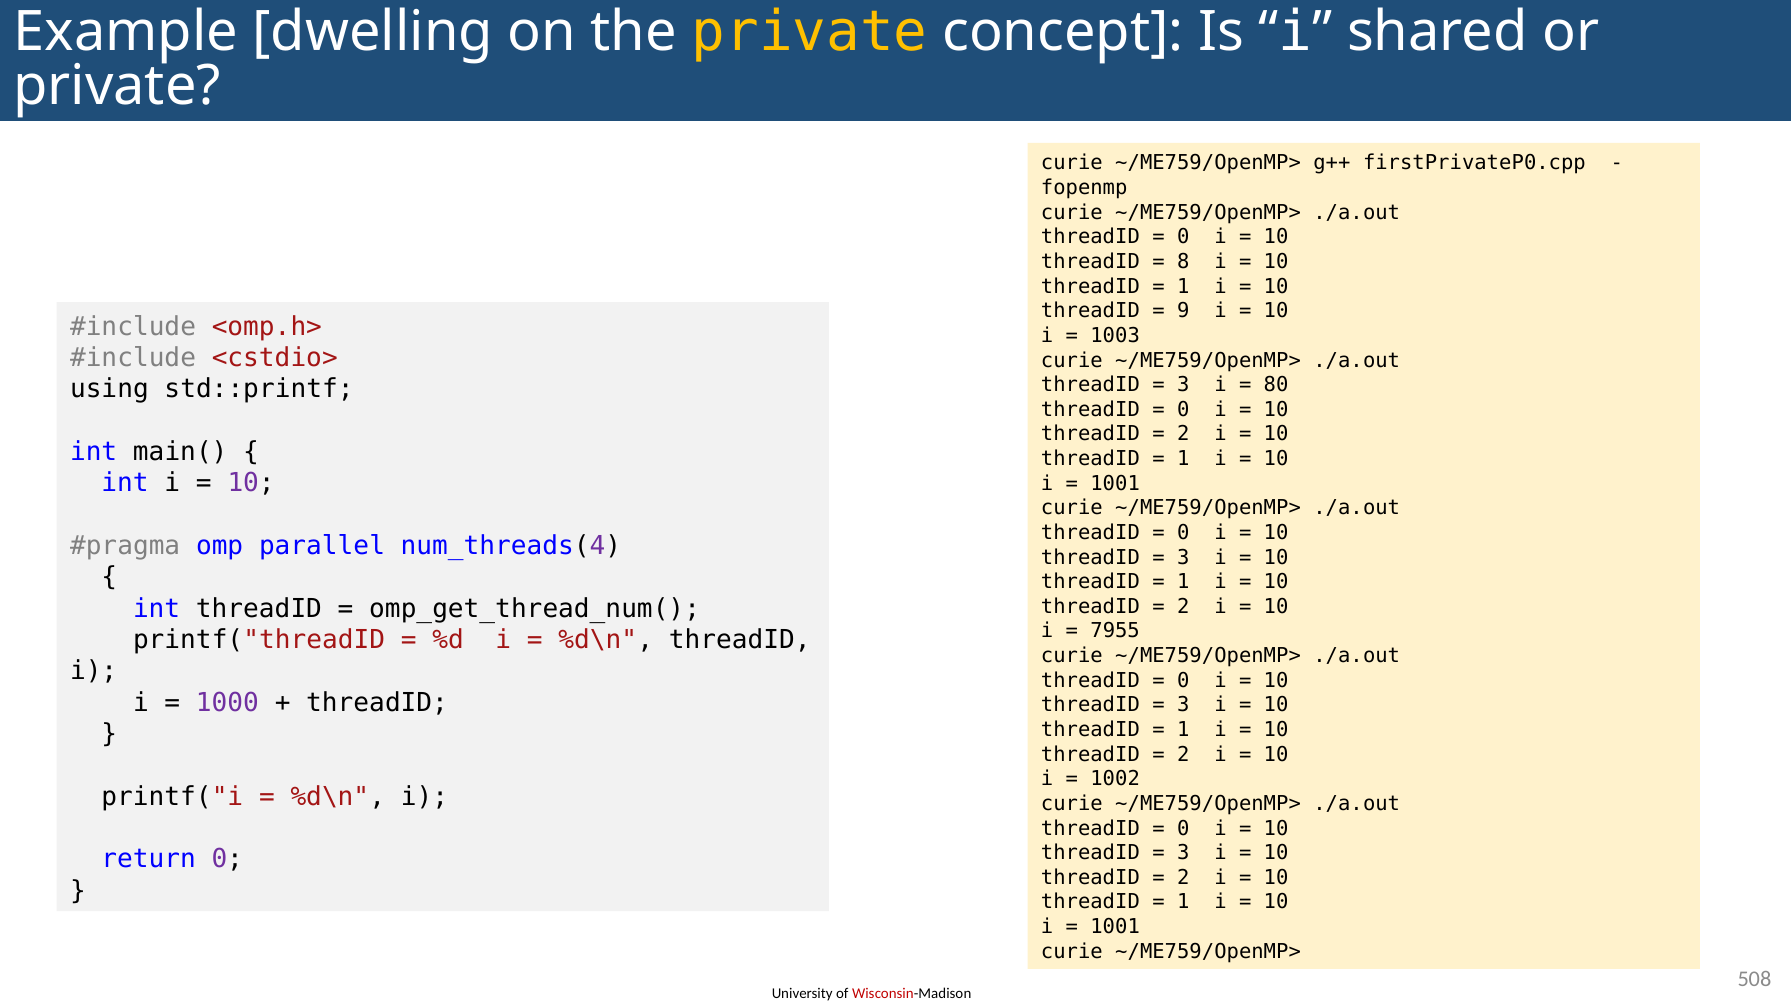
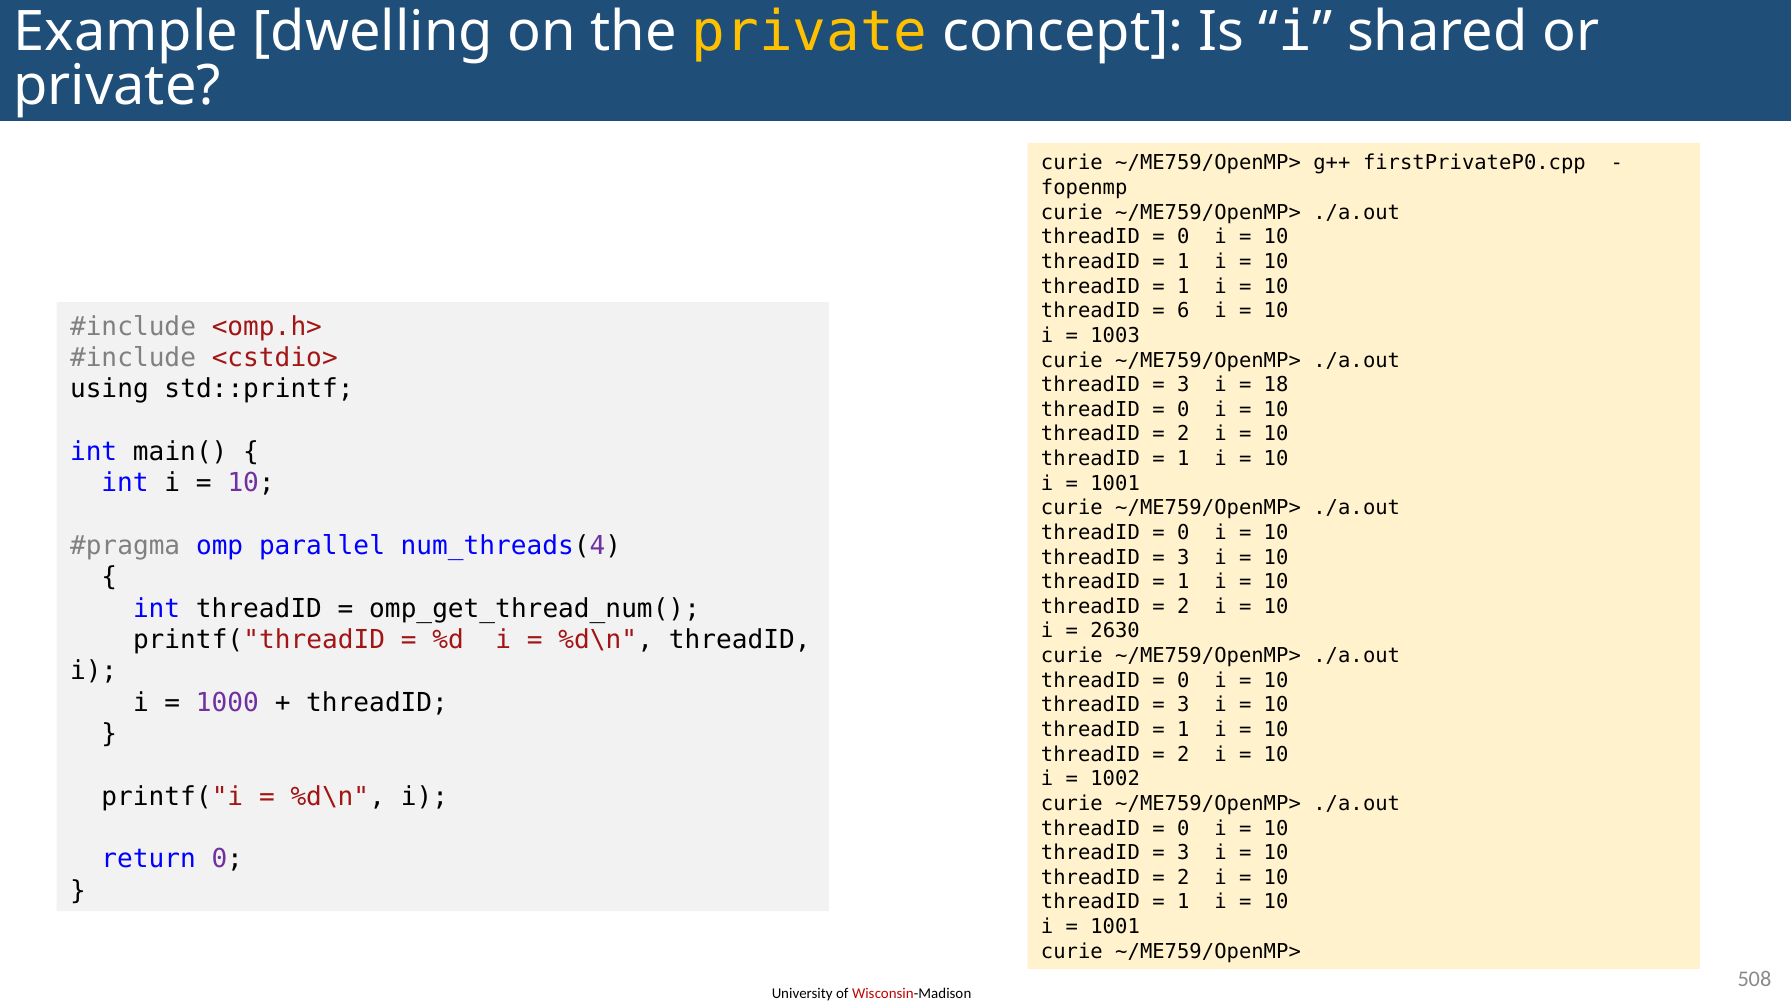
8: 8 -> 1 (1183, 262)
9: 9 -> 6 (1183, 311)
80: 80 -> 18 (1276, 385)
7955: 7955 -> 2630 (1115, 631)
